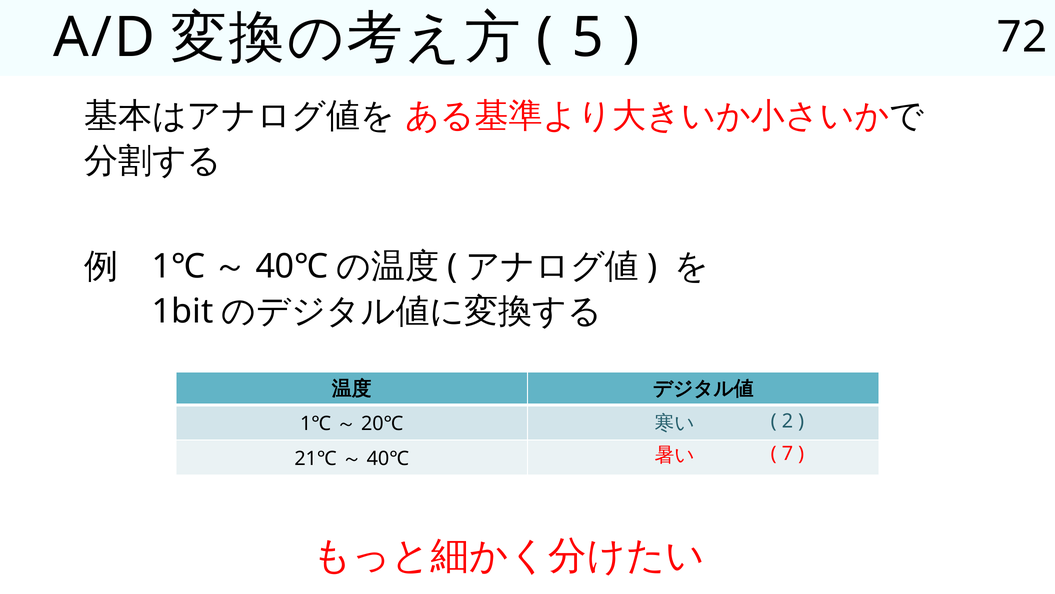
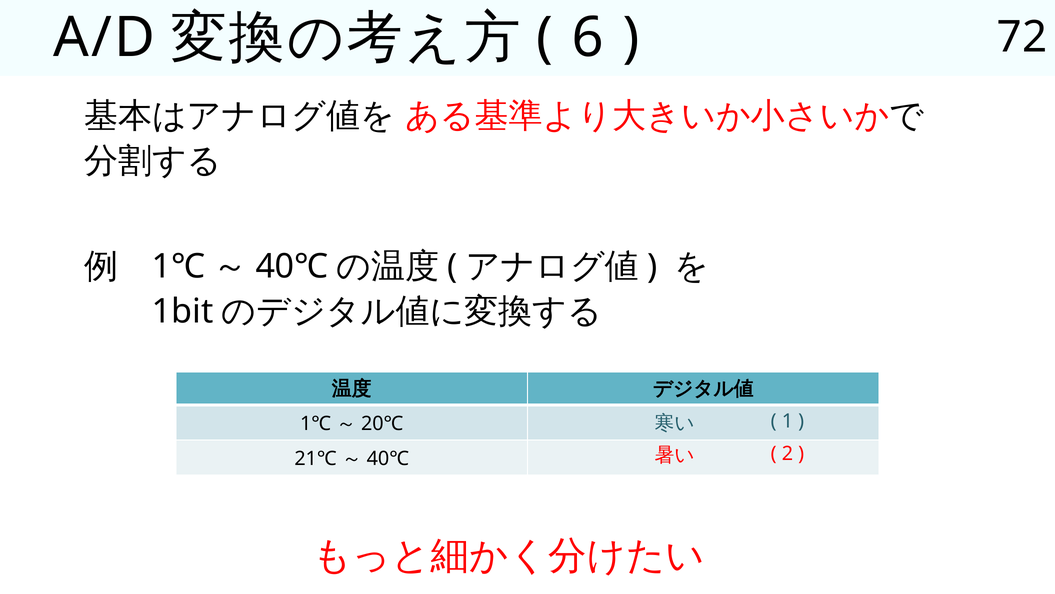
5: 5 -> 6 (588, 37)
2: 2 -> 1 (787, 421)
7: 7 -> 2 (787, 453)
